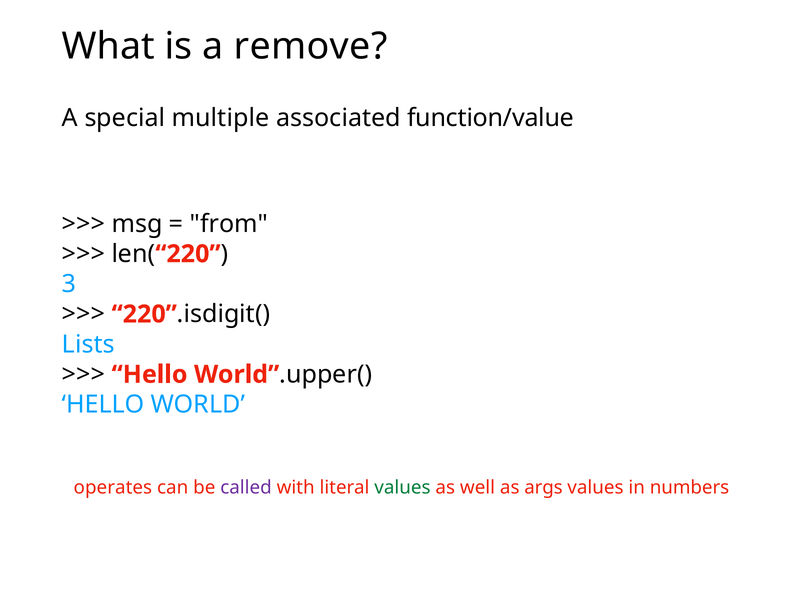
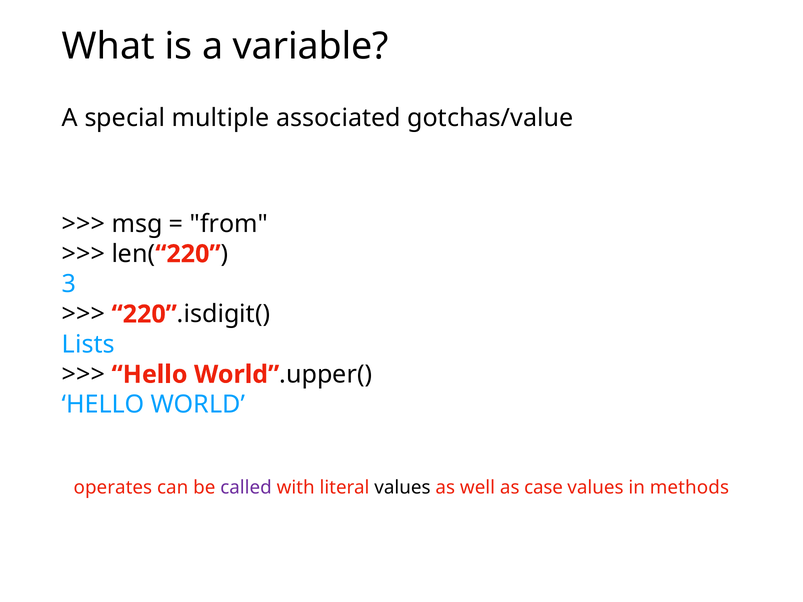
remove: remove -> variable (311, 46)
function/value: function/value -> gotchas/value (490, 118)
values colour: green -> black (402, 488)
args: args -> case (544, 488)
numbers: numbers -> methods (689, 488)
